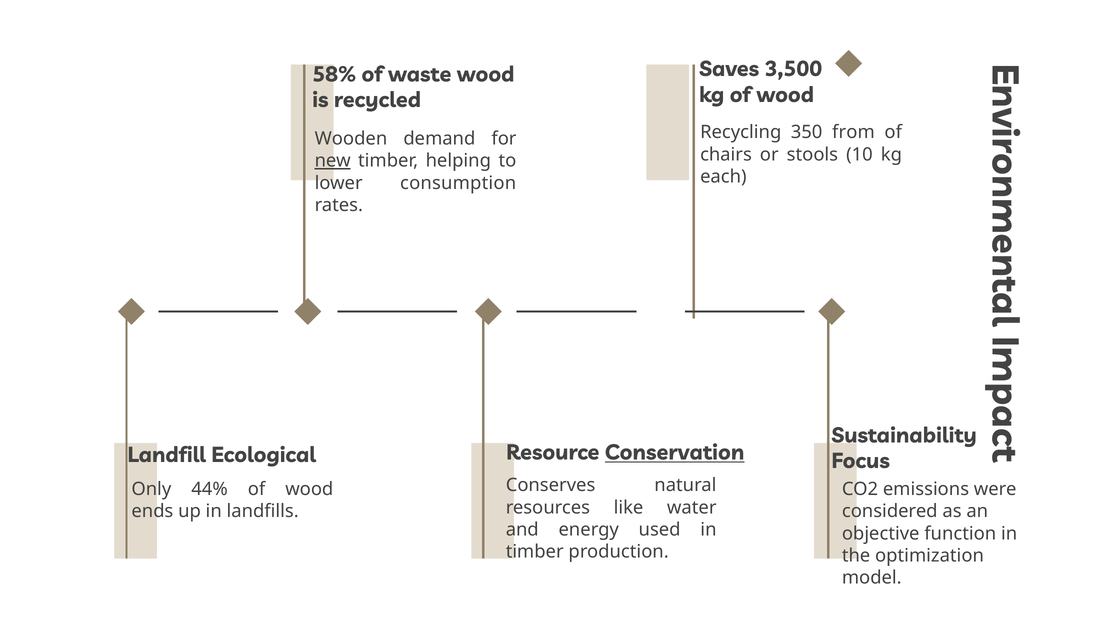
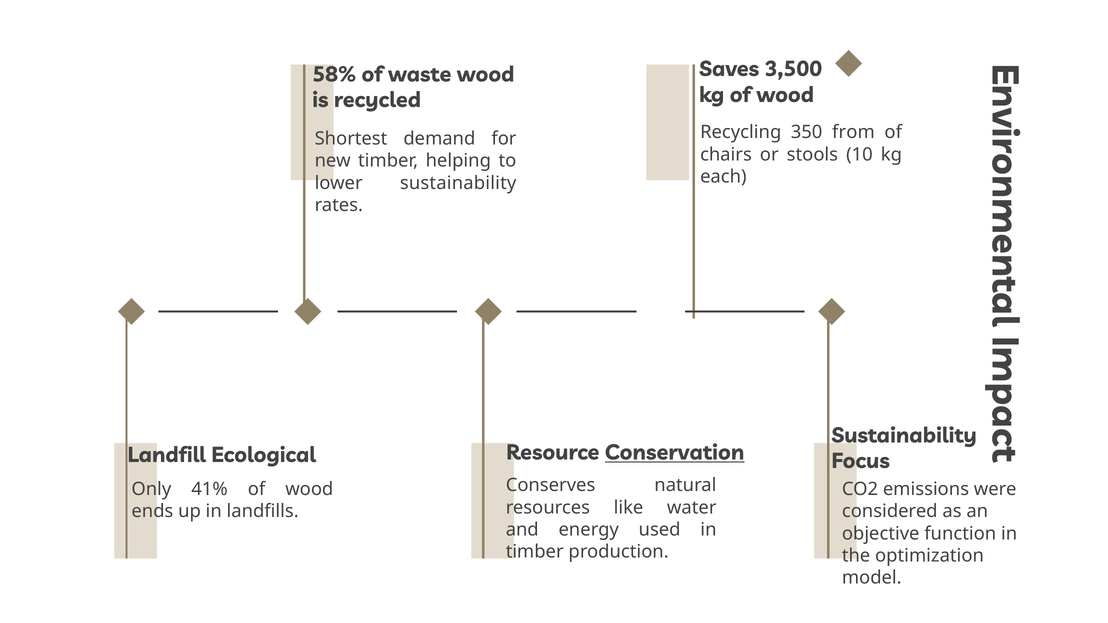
Wooden: Wooden -> Shortest (351, 139)
new underline: present -> none (333, 161)
lower consumption: consumption -> sustainability (458, 183)
44%: 44% -> 41% (210, 489)
